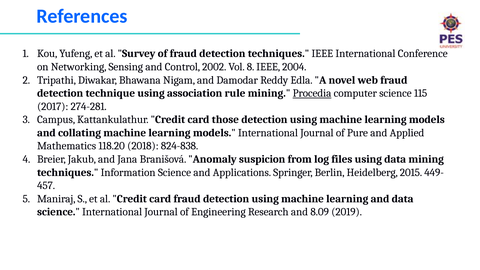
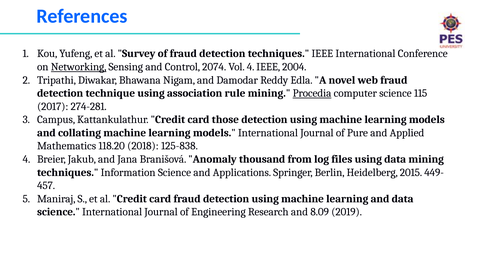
Networking underline: none -> present (79, 67)
2002: 2002 -> 2074 (214, 67)
Vol 8: 8 -> 4 (251, 67)
824-838: 824-838 -> 125-838 (179, 146)
suspicion: suspicion -> thousand (262, 159)
